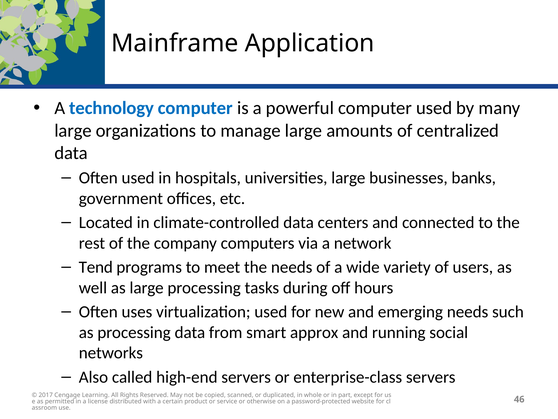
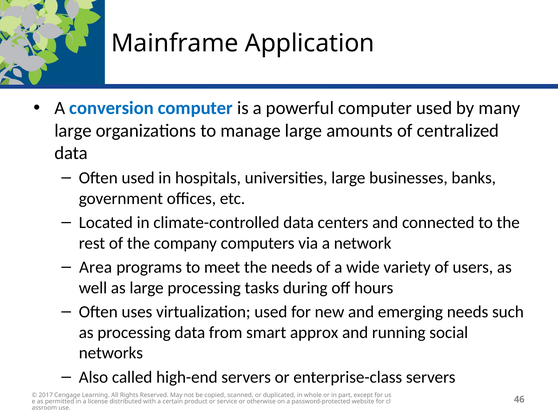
technology: technology -> conversion (112, 108)
Tend: Tend -> Area (96, 267)
